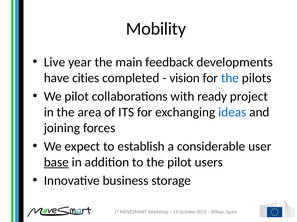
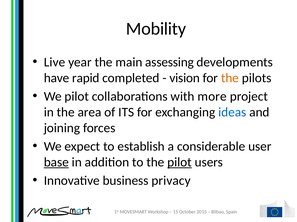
feedback: feedback -> assessing (170, 62)
cities: cities -> rapid (86, 78)
the colour: blue -> orange (230, 78)
ready: ready -> more (212, 97)
pilot underline: none -> present (180, 163)
storage: storage -> privacy (171, 181)
